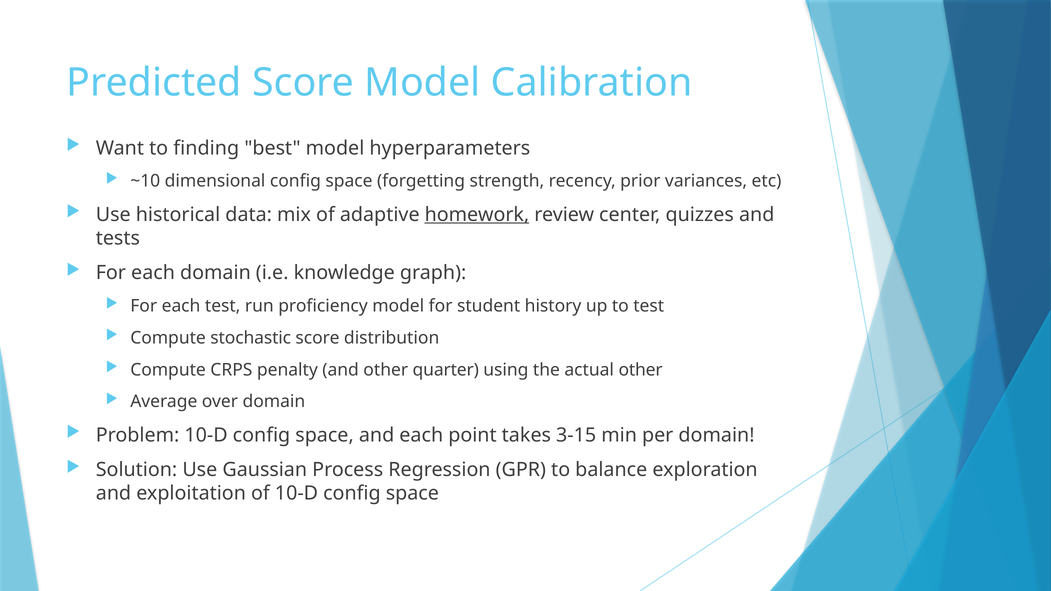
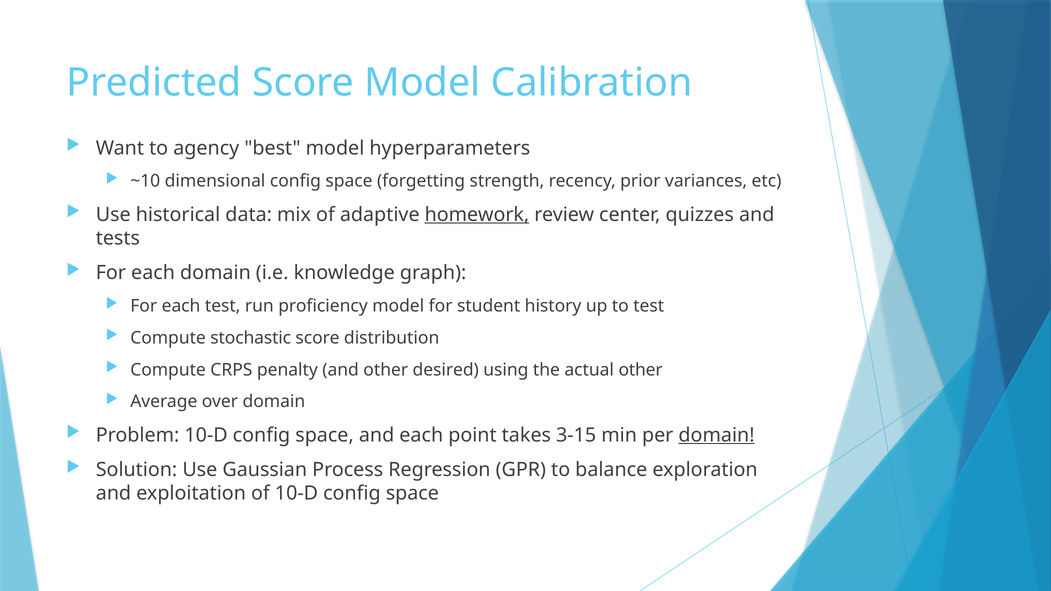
finding: finding -> agency (206, 148)
quarter: quarter -> desired (446, 370)
domain underline: none -> present (717, 435)
